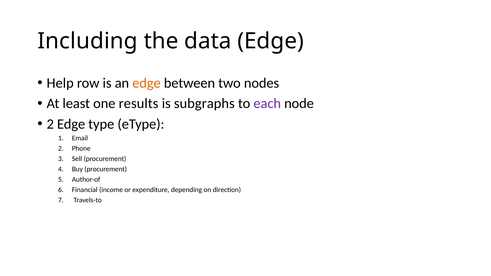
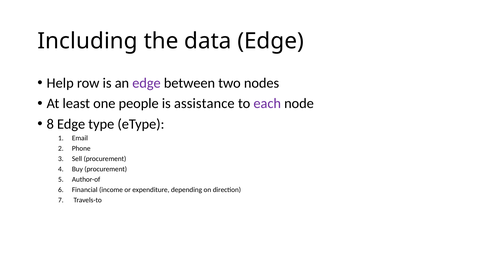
edge colour: orange -> purple (147, 83)
results: results -> people (139, 104)
subgraphs: subgraphs -> assistance (204, 104)
2: 2 -> 8 (50, 124)
